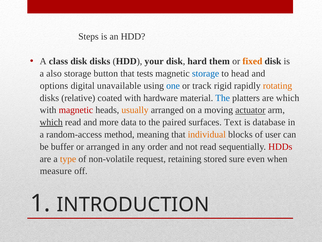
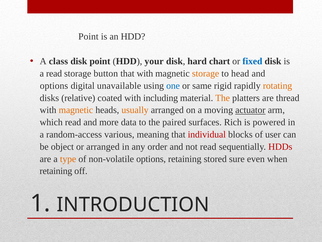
Steps: Steps -> Point (88, 36)
disk disks: disks -> point (100, 61)
them: them -> chart (220, 61)
fixed colour: orange -> blue (252, 61)
a also: also -> read (54, 73)
that tests: tests -> with (145, 73)
storage colour: blue -> orange (206, 73)
track: track -> same (202, 86)
hardware: hardware -> including (161, 98)
The colour: blue -> orange (223, 98)
are which: which -> thread (288, 98)
magnetic colour: red -> orange (76, 110)
which underline: present -> none (51, 122)
Text: Text -> Rich (233, 122)
database: database -> powered (269, 122)
method: method -> various (119, 134)
individual colour: orange -> red (207, 134)
buffer: buffer -> object (62, 146)
non-volatile request: request -> options (151, 159)
measure: measure -> retaining (56, 171)
